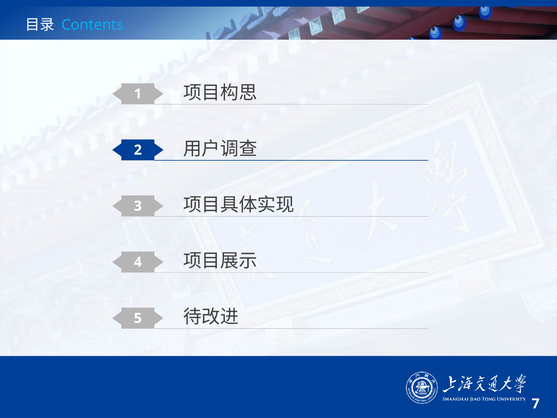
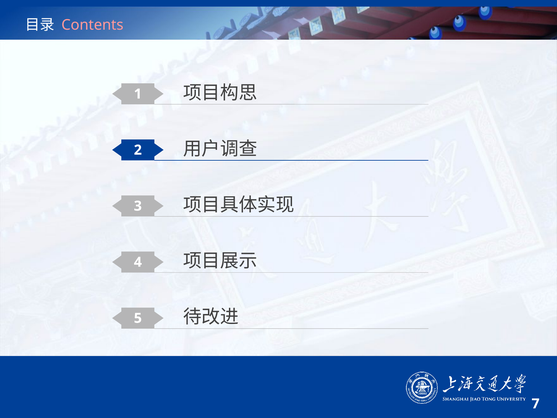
Contents colour: light blue -> pink (92, 25)
